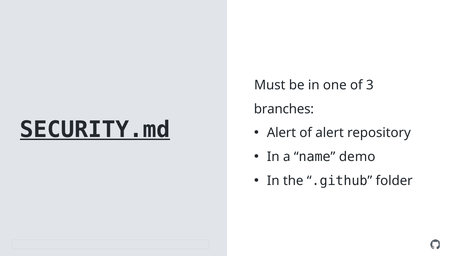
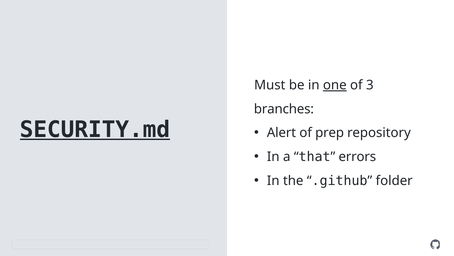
one underline: none -> present (335, 85)
of alert: alert -> prep (330, 133)
name: name -> that (315, 156)
demo: demo -> errors (357, 156)
